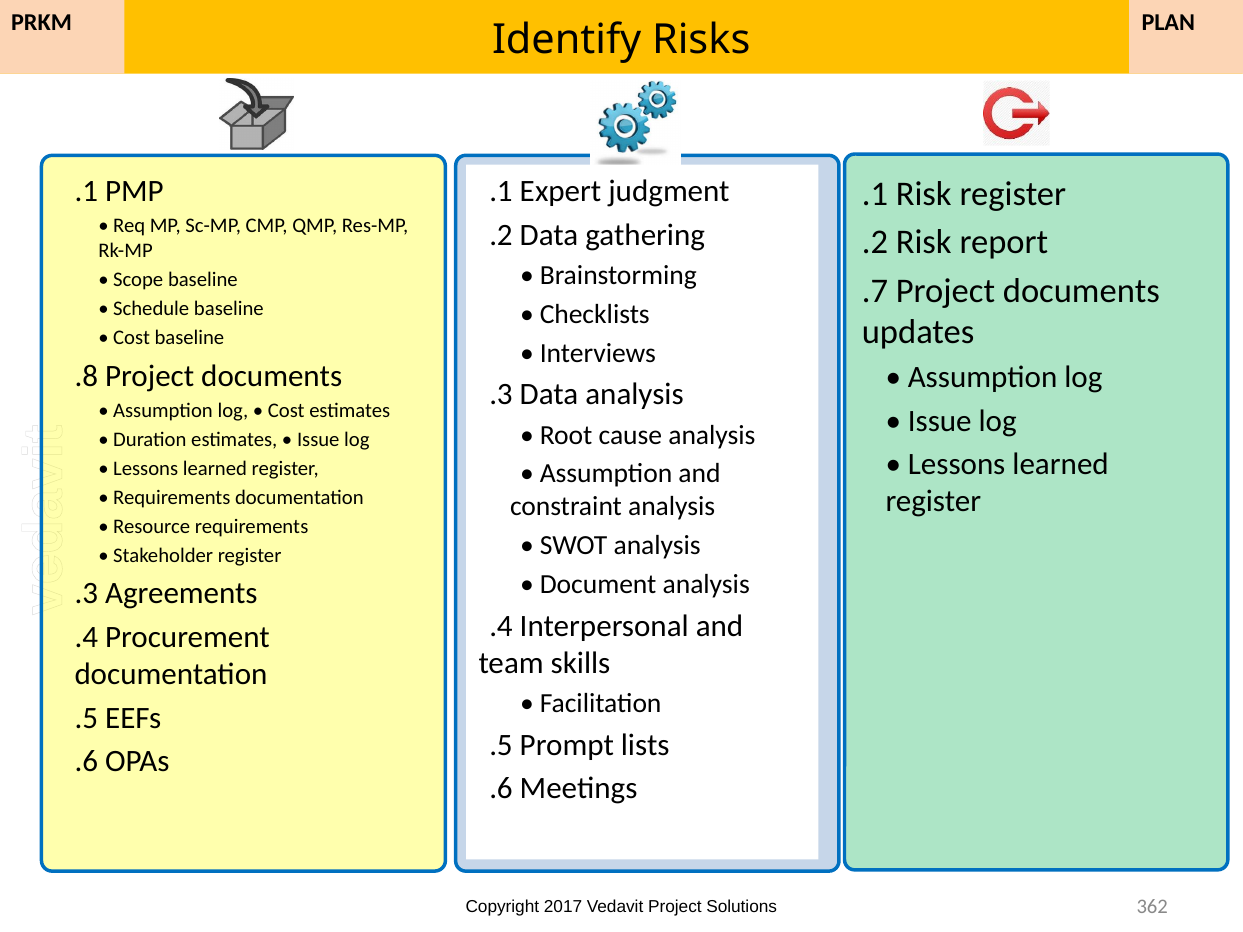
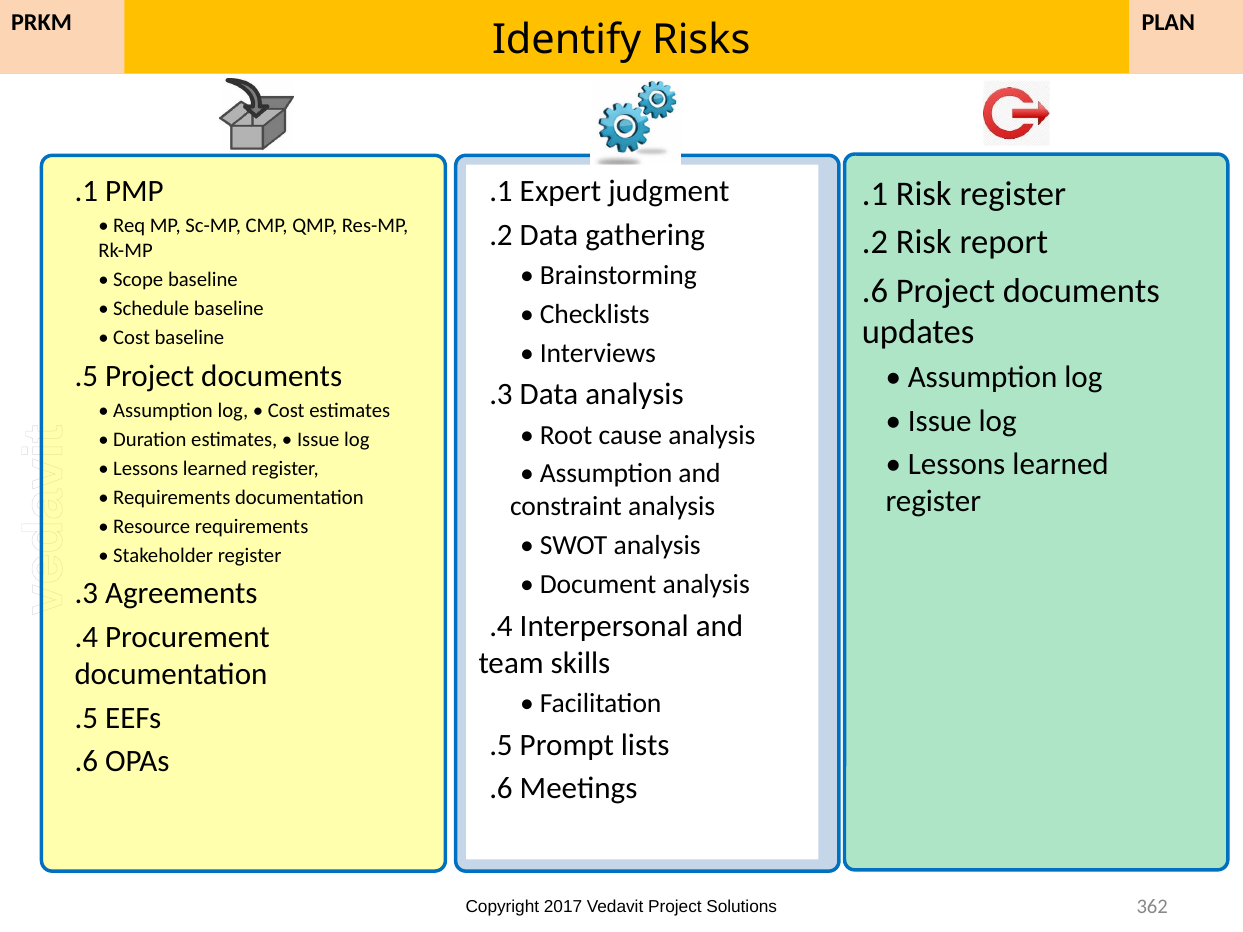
.7: .7 -> .6 (875, 291)
.8: .8 -> .5 (86, 376)
